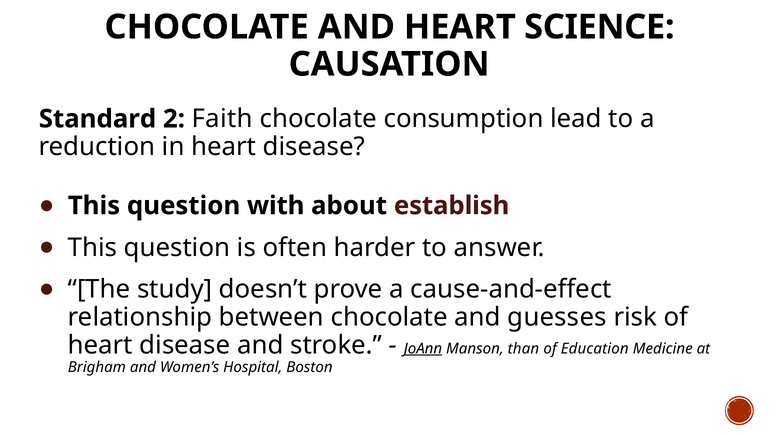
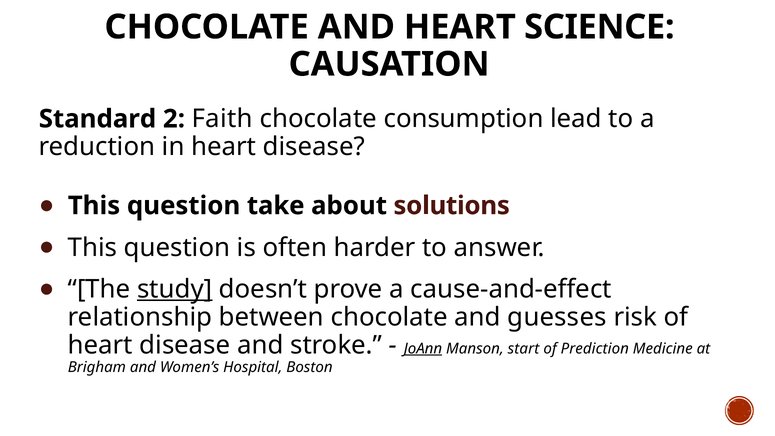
with: with -> take (276, 206)
establish: establish -> solutions (452, 206)
study underline: none -> present (175, 289)
than: than -> start (523, 349)
Education: Education -> Prediction (595, 349)
